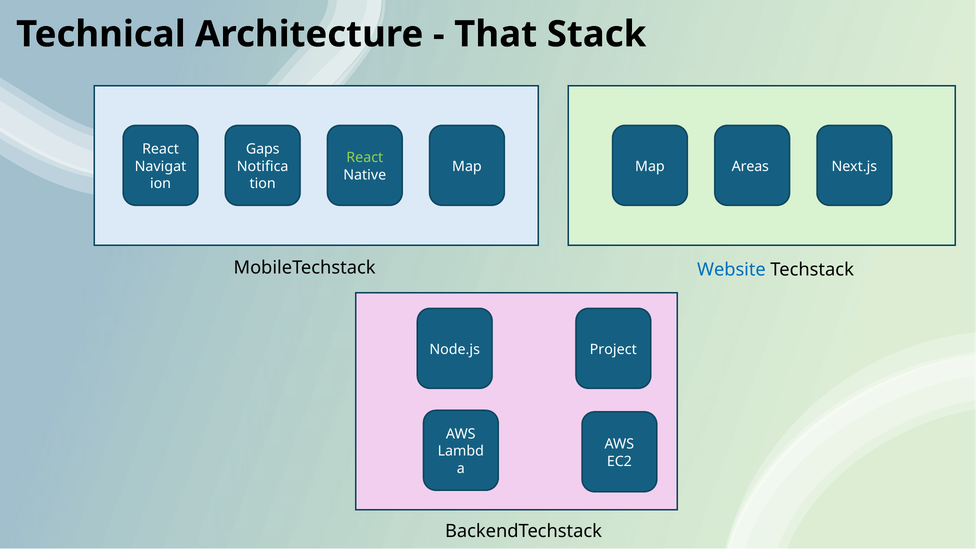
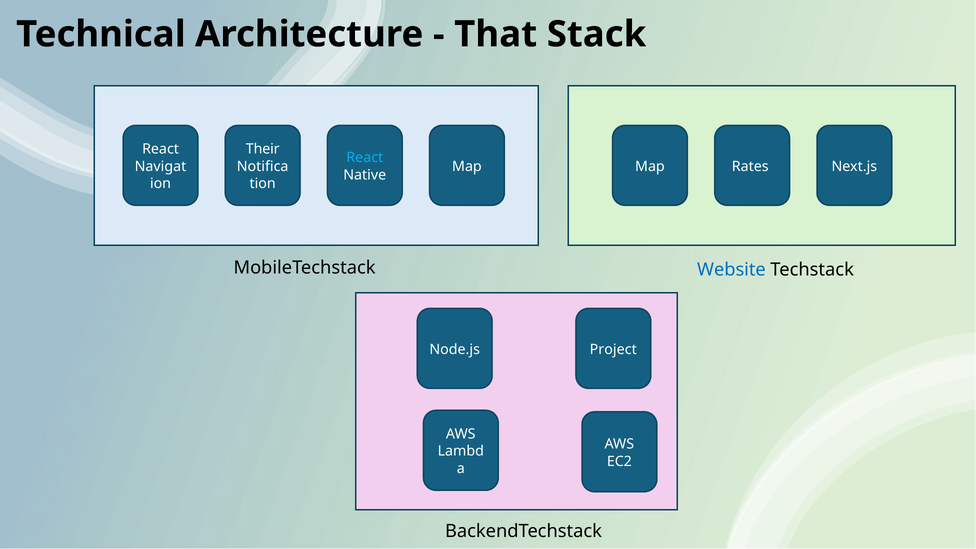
Gaps: Gaps -> Their (263, 149)
React colour: light green -> light blue (365, 158)
Areas: Areas -> Rates (750, 166)
